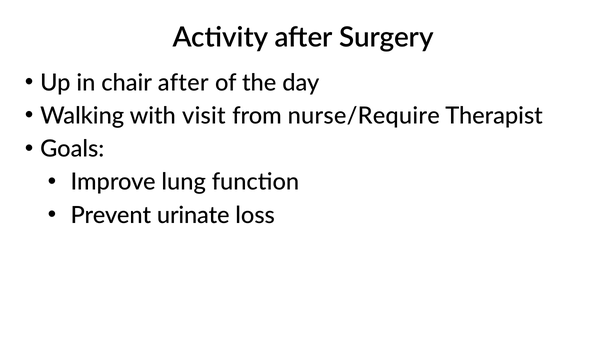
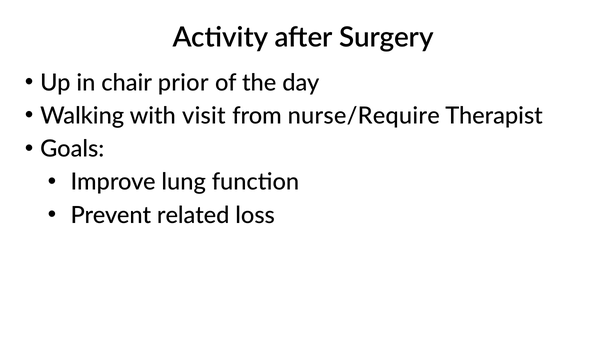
chair after: after -> prior (183, 83)
urinate: urinate -> related (193, 215)
